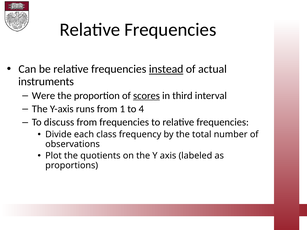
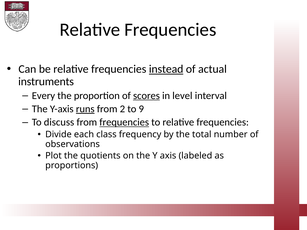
Were: Were -> Every (43, 96)
third: third -> level (182, 96)
runs underline: none -> present (85, 109)
1: 1 -> 2 (122, 109)
4: 4 -> 9 (141, 109)
frequencies underline: none -> present (124, 122)
